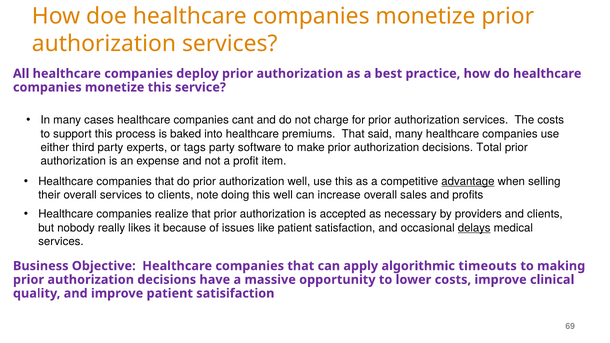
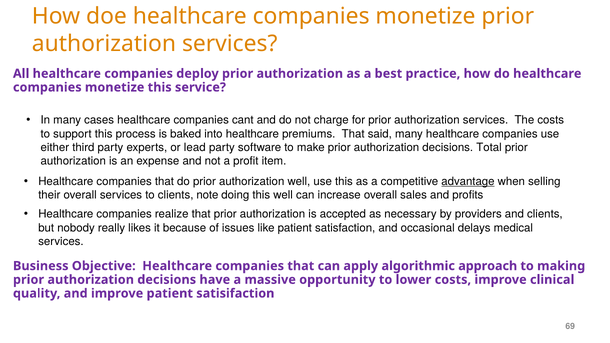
tags: tags -> lead (195, 148)
delays underline: present -> none (474, 228)
timeouts: timeouts -> approach (488, 266)
